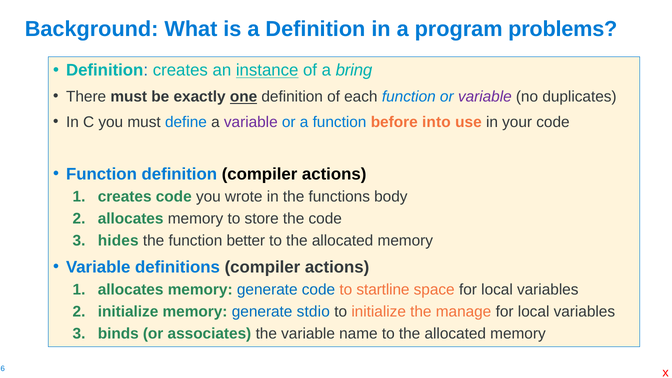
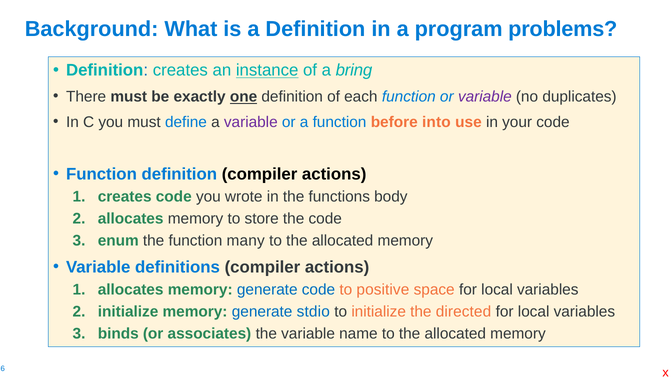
hides: hides -> enum (118, 241)
better: better -> many (246, 241)
startline: startline -> positive (383, 290)
manage: manage -> directed (464, 312)
